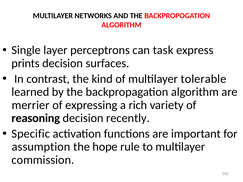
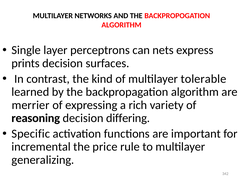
task: task -> nets (163, 50)
recently: recently -> differing (128, 118)
assumption: assumption -> incremental (41, 147)
hope: hope -> price (105, 147)
commission: commission -> generalizing (43, 160)
